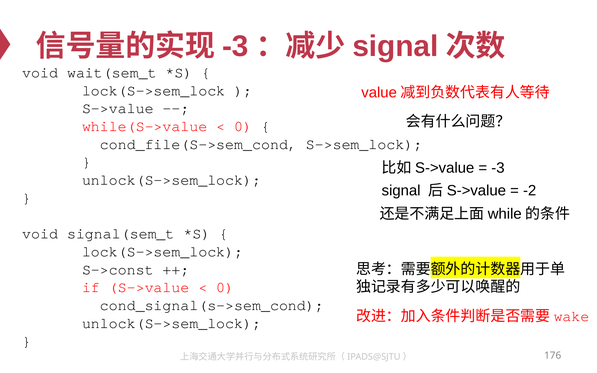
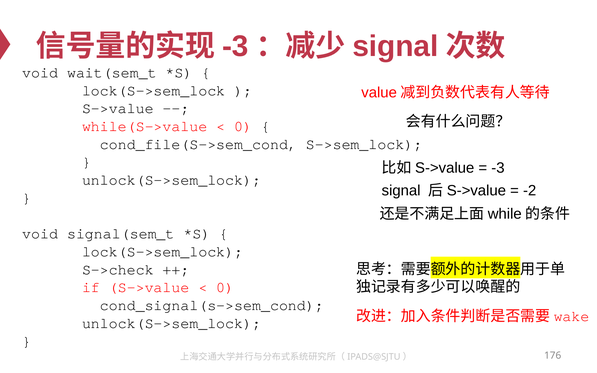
S->const: S->const -> S->check (118, 270)
